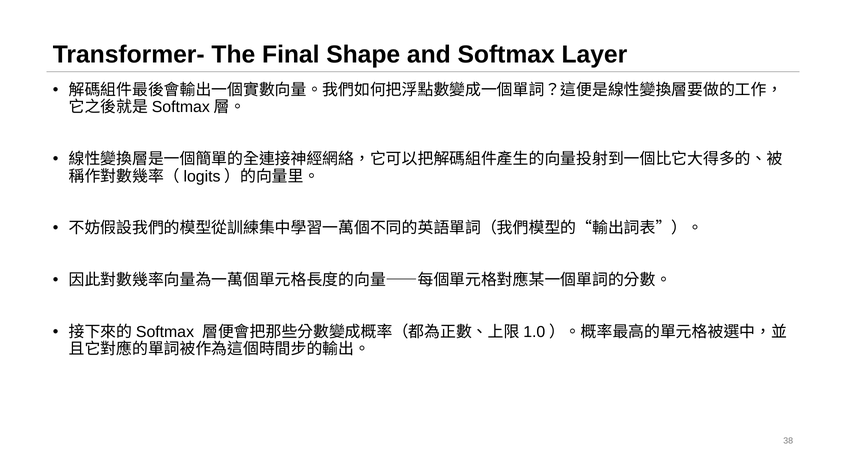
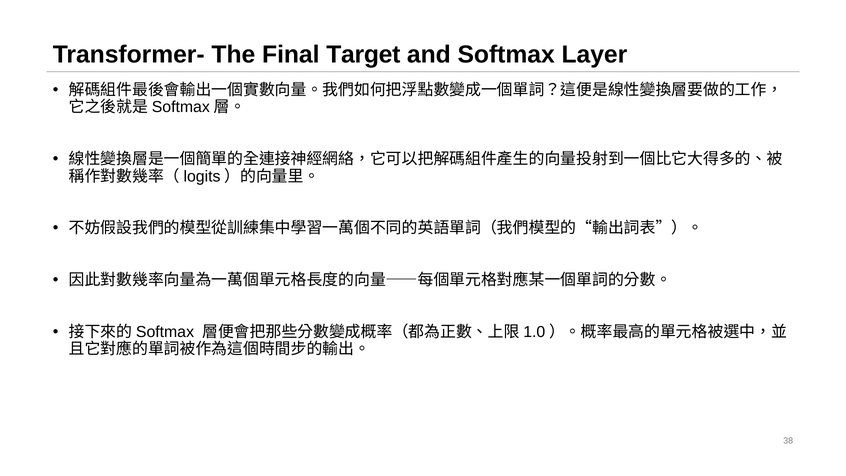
Shape: Shape -> Target (363, 55)
